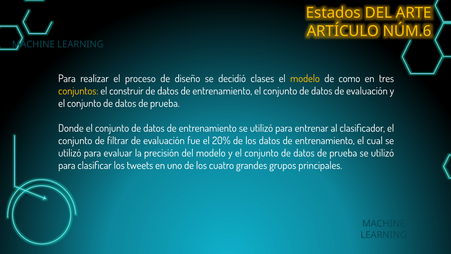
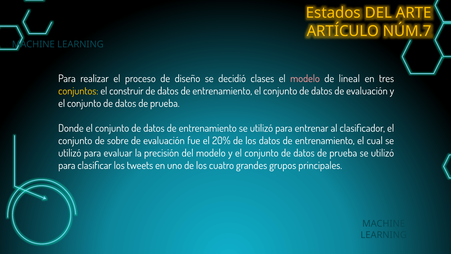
NÚM.6: NÚM.6 -> NÚM.7 (407, 31)
modelo colour: yellow -> pink (305, 79)
como: como -> lineal (349, 79)
filtrar: filtrar -> sobre (118, 141)
